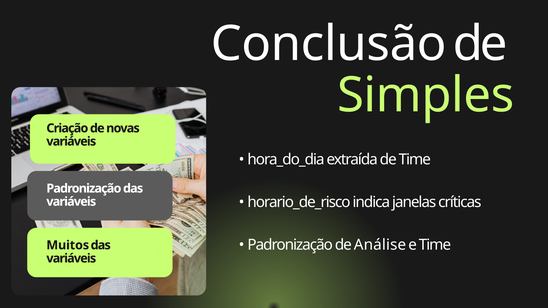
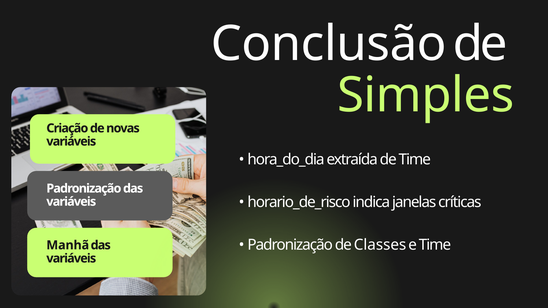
Análise: Análise -> Classes (380, 245)
Muitos: Muitos -> Manhã (68, 245)
